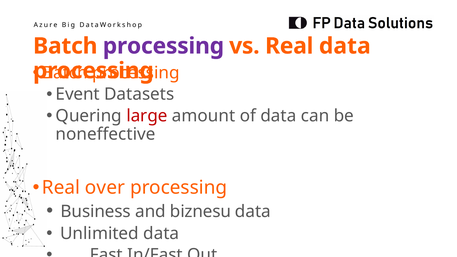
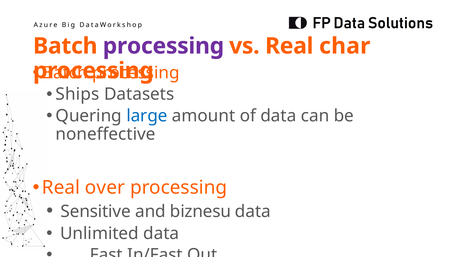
Real data: data -> char (345, 46)
Event: Event -> Ships (78, 94)
large colour: red -> blue (147, 116)
Business: Business -> Sensitive (96, 212)
